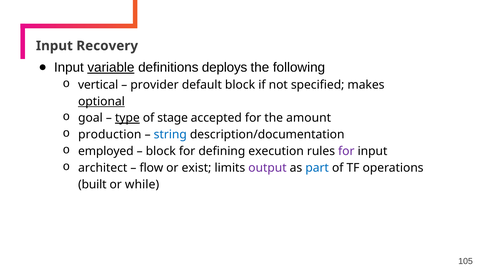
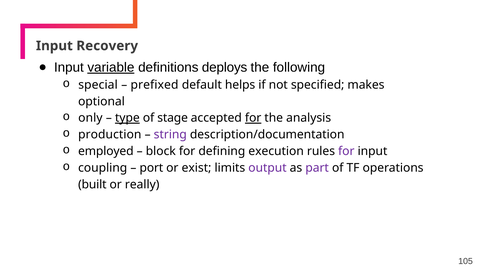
vertical: vertical -> special (98, 85)
provider: provider -> prefixed (154, 85)
default block: block -> helps (240, 85)
optional underline: present -> none (101, 101)
goal: goal -> only (90, 118)
for underline: none -> present (253, 118)
amount: amount -> analysis (309, 118)
string colour: blue -> purple (170, 135)
architect: architect -> coupling (103, 168)
flow: flow -> port (151, 168)
part colour: blue -> purple (317, 168)
while: while -> really (142, 185)
